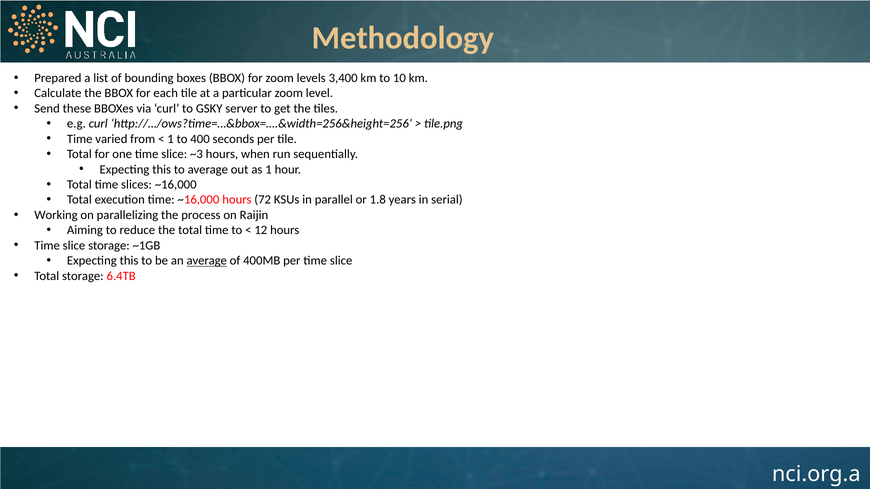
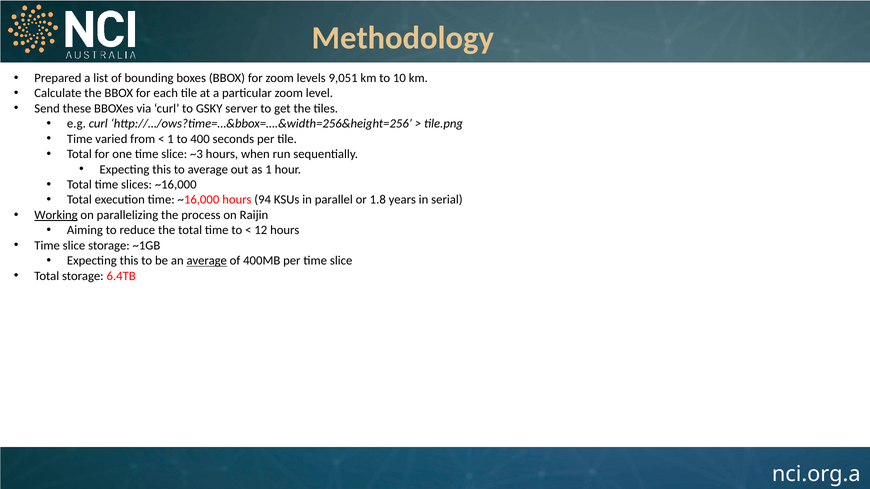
3,400: 3,400 -> 9,051 (343, 78)
72: 72 -> 94 (263, 200)
Working underline: none -> present (56, 215)
